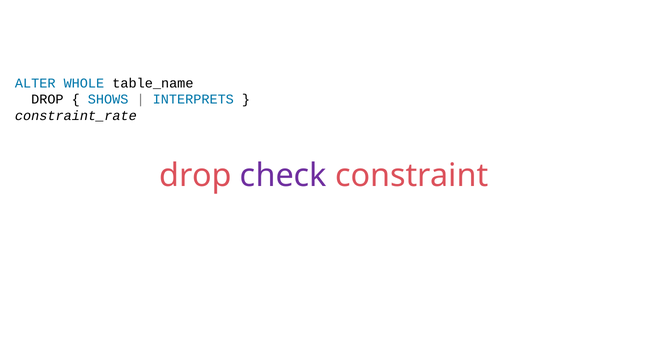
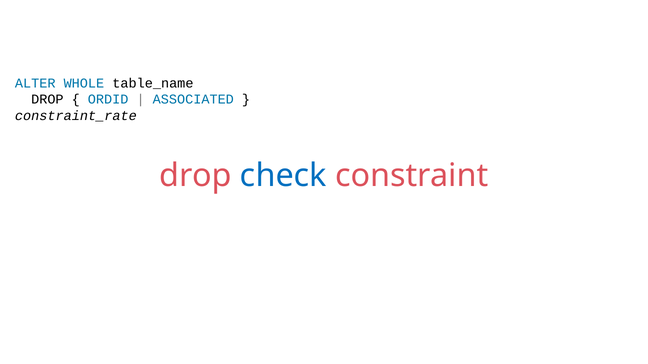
SHOWS: SHOWS -> ORDID (108, 100)
INTERPRETS: INTERPRETS -> ASSOCIATED (193, 100)
check colour: purple -> blue (283, 176)
